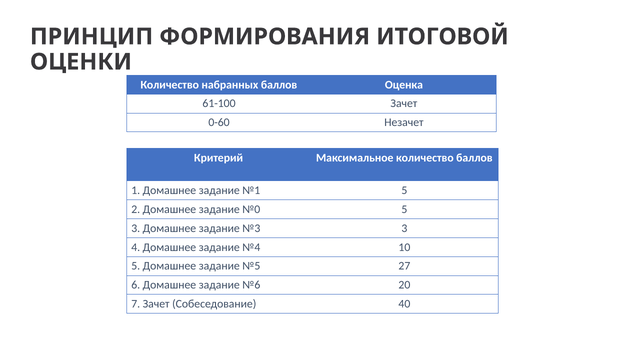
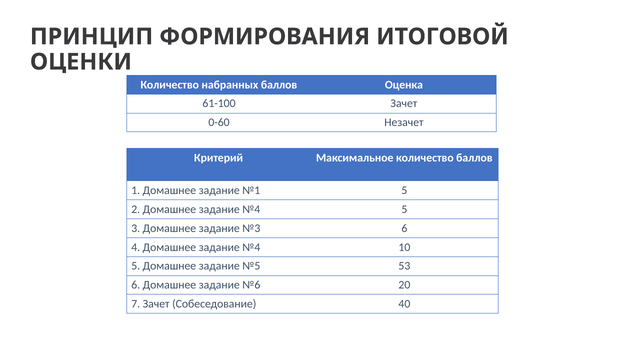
2 Домашнее задание №0: №0 -> №4 (251, 210)
№3 3: 3 -> 6 (404, 229)
27: 27 -> 53 (404, 266)
